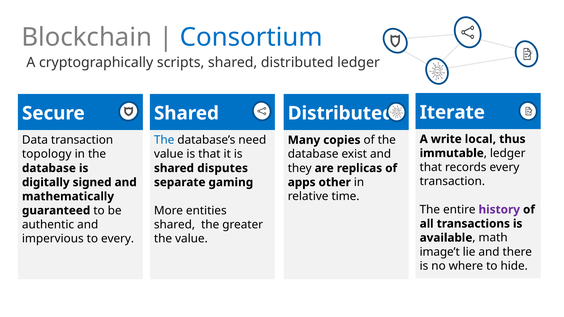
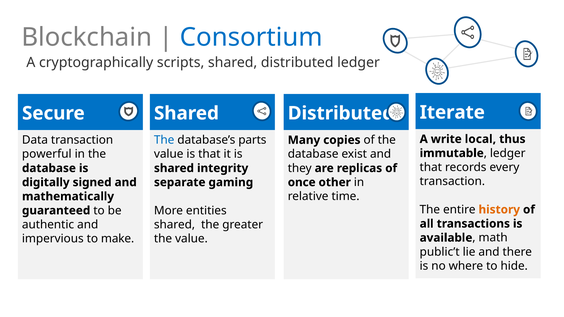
need: need -> parts (252, 140)
topology: topology -> powerful (47, 154)
disputes: disputes -> integrity (223, 168)
apps: apps -> once (302, 182)
history colour: purple -> orange (499, 210)
to every: every -> make (118, 239)
image’t: image’t -> public’t (440, 252)
